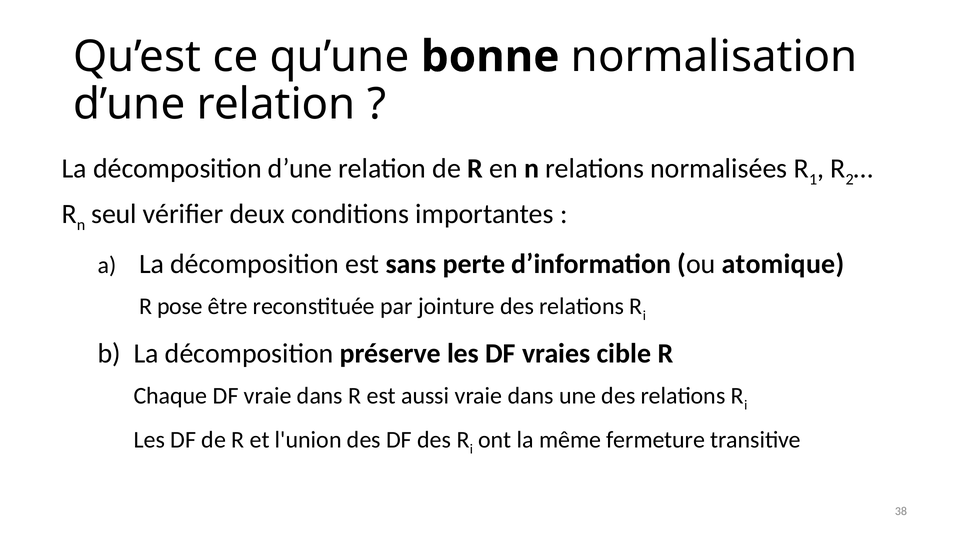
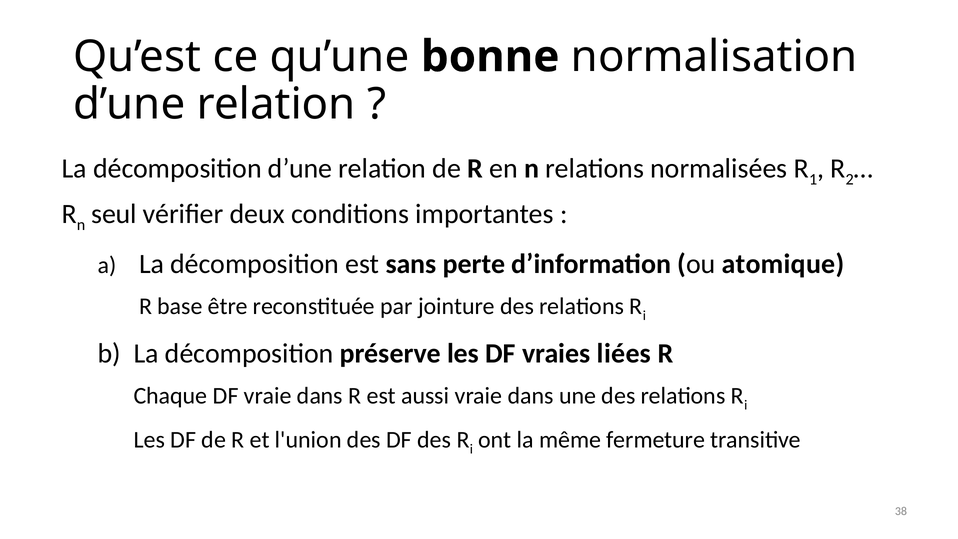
pose: pose -> base (180, 306)
cible: cible -> liées (624, 353)
